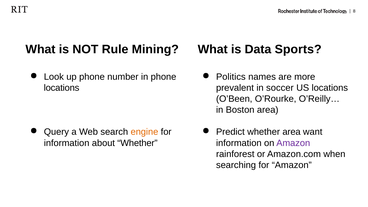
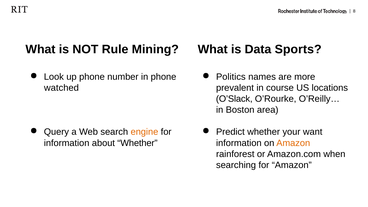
locations: locations -> watched (61, 88)
soccer: soccer -> course (280, 88)
O’Been: O’Been -> O’Slack (234, 99)
whether area: area -> your (291, 132)
Amazon colour: purple -> orange (293, 143)
